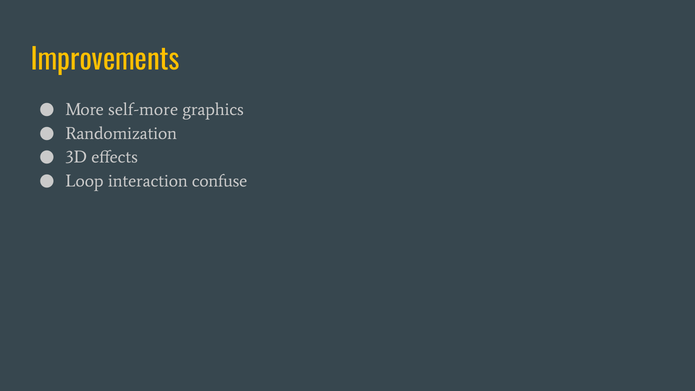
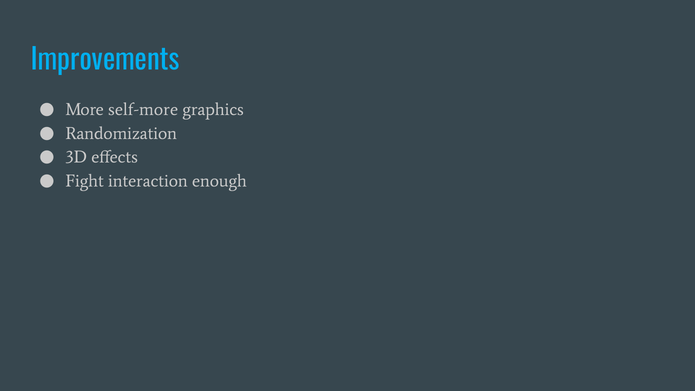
Improvements colour: yellow -> light blue (105, 60)
Loop: Loop -> Fight (85, 181)
confuse: confuse -> enough (219, 181)
